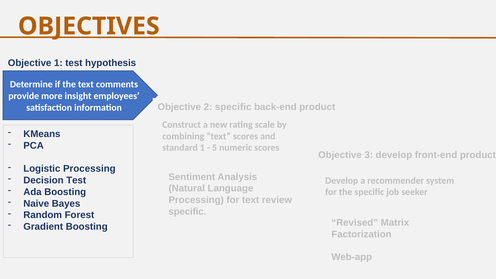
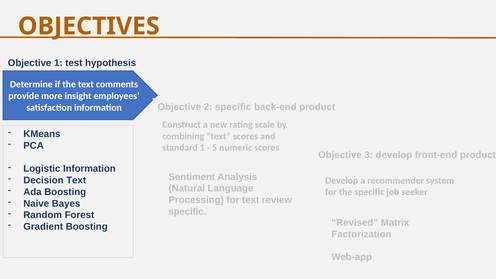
Logistic Processing: Processing -> Information (89, 169)
Decision Test: Test -> Text (76, 180)
